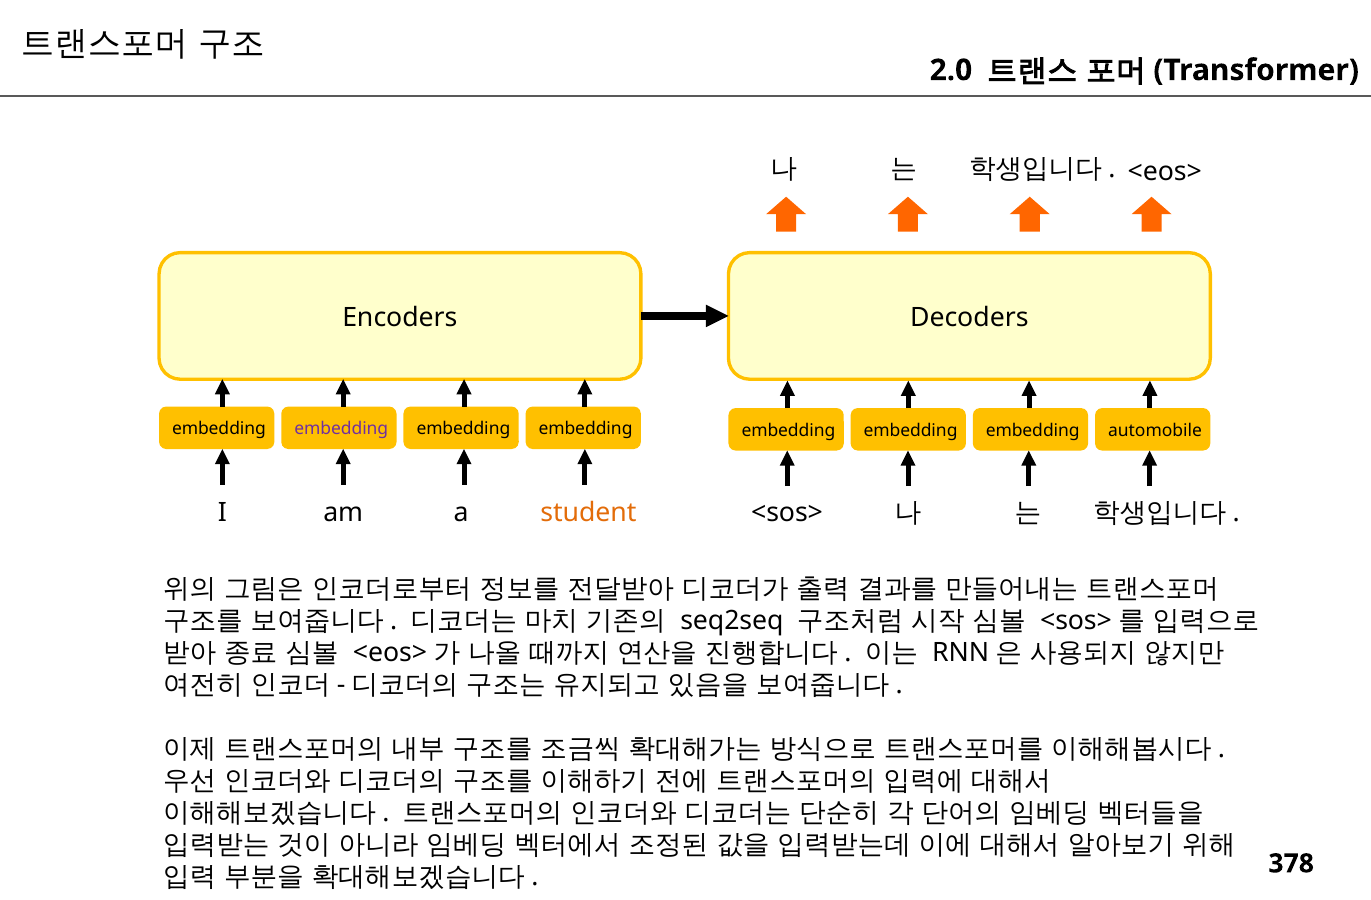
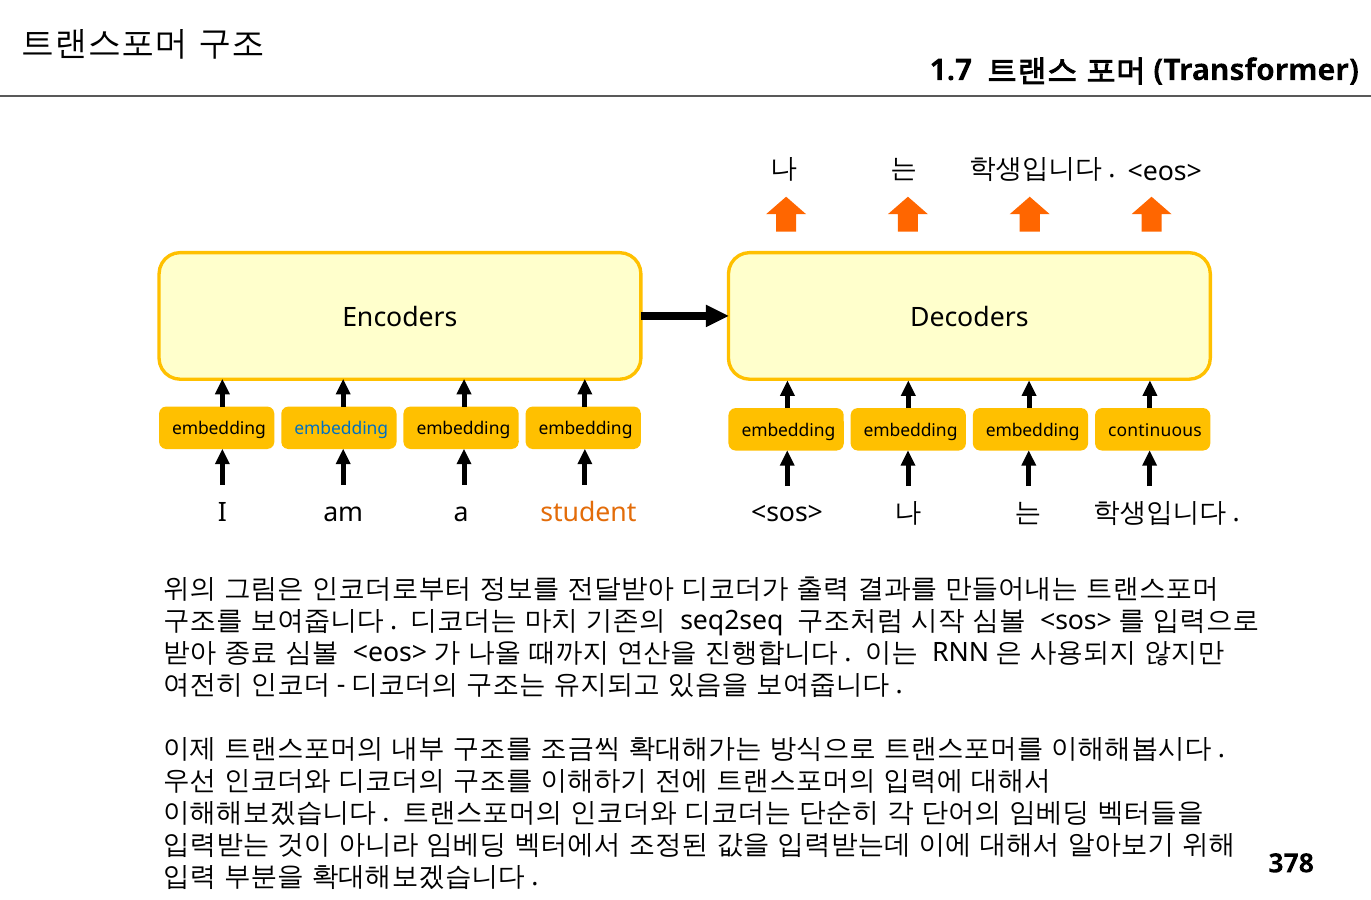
2.0: 2.0 -> 1.7 (951, 70)
embedding colour: purple -> blue (341, 429)
automobile: automobile -> continuous (1155, 431)
